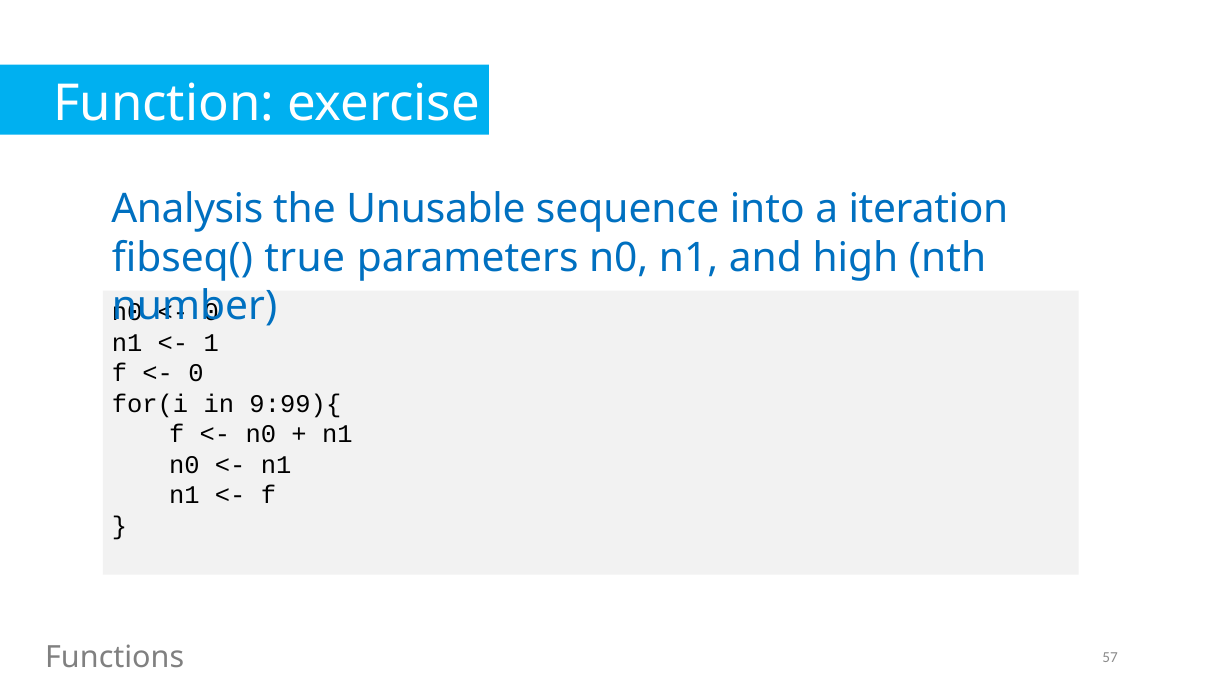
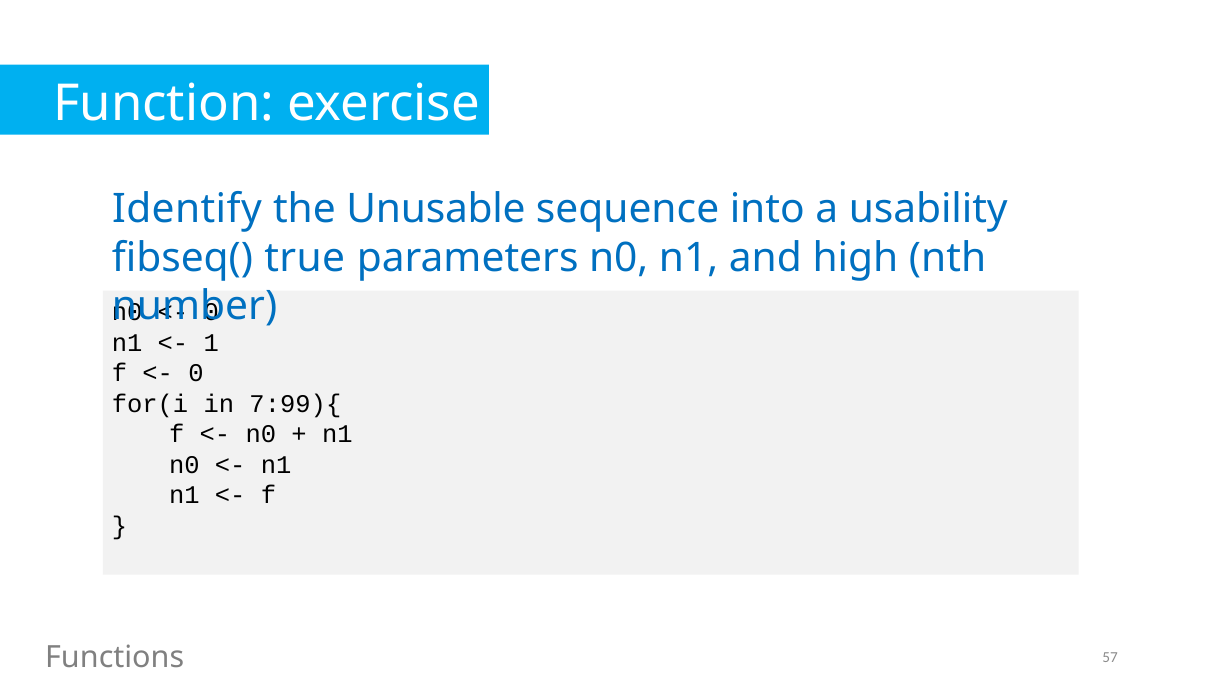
Analysis: Analysis -> Identify (187, 209)
iteration: iteration -> usability (928, 209)
9:99){: 9:99){ -> 7:99){ (295, 404)
